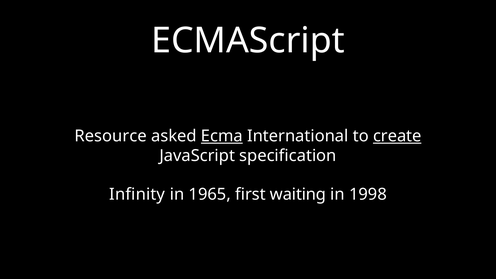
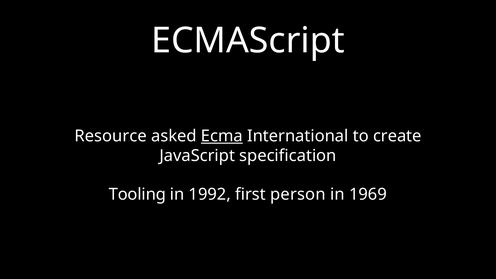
create underline: present -> none (397, 136)
Infinity: Infinity -> Tooling (137, 194)
1965: 1965 -> 1992 (210, 194)
waiting: waiting -> person (298, 194)
1998: 1998 -> 1969 (368, 194)
